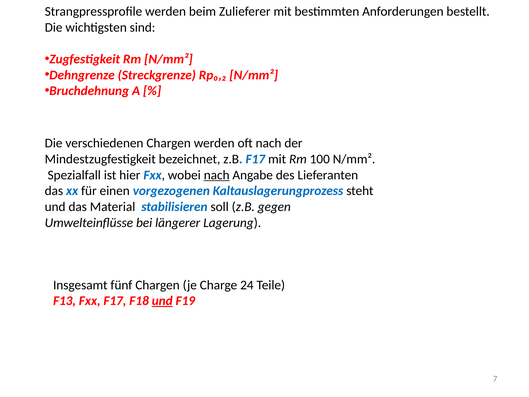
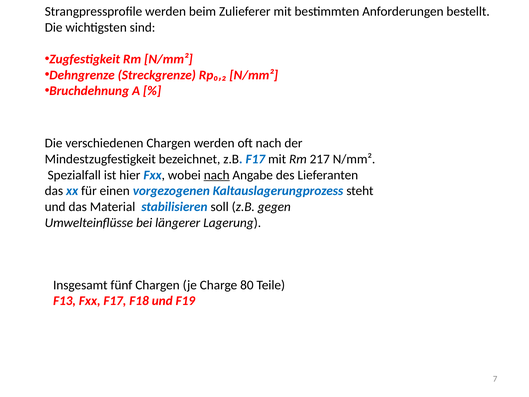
100: 100 -> 217 (320, 159)
24: 24 -> 80 (247, 285)
und underline: present -> none (162, 301)
